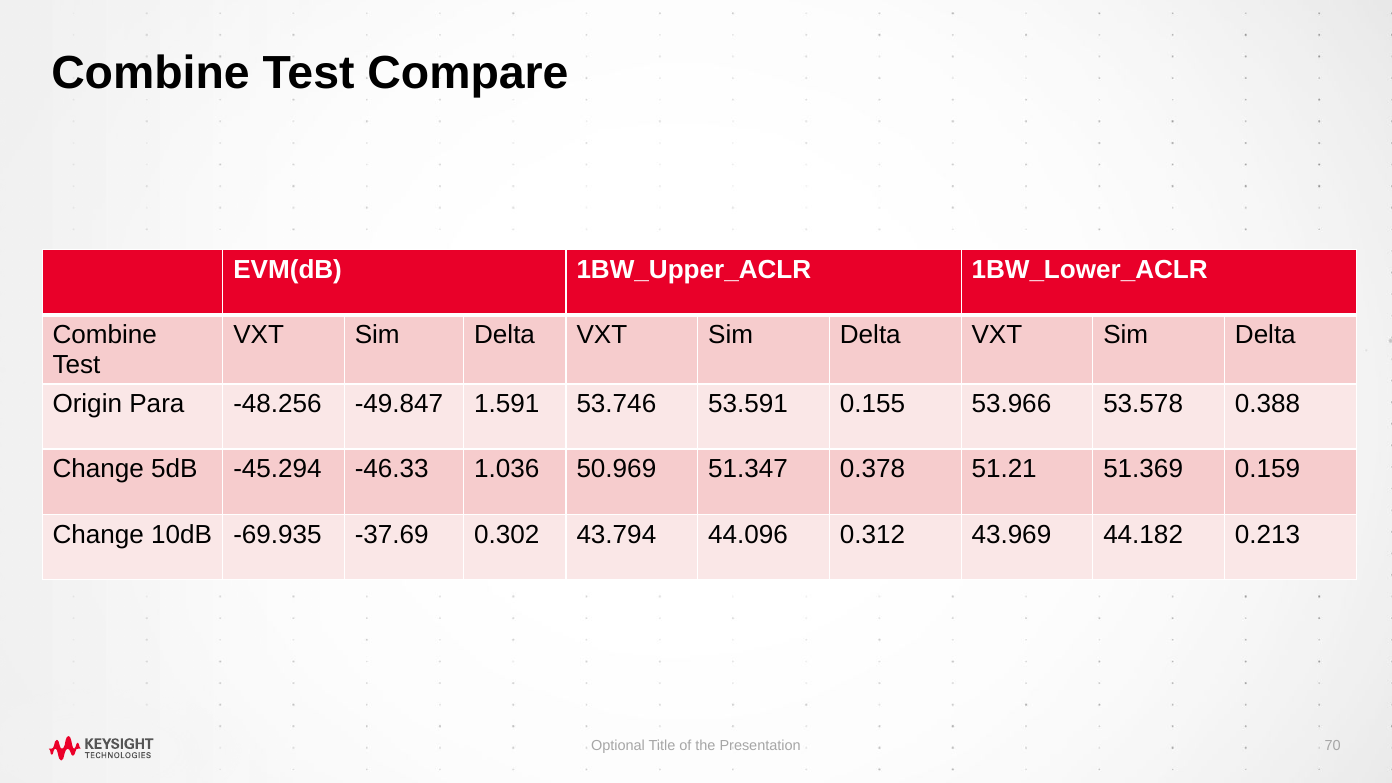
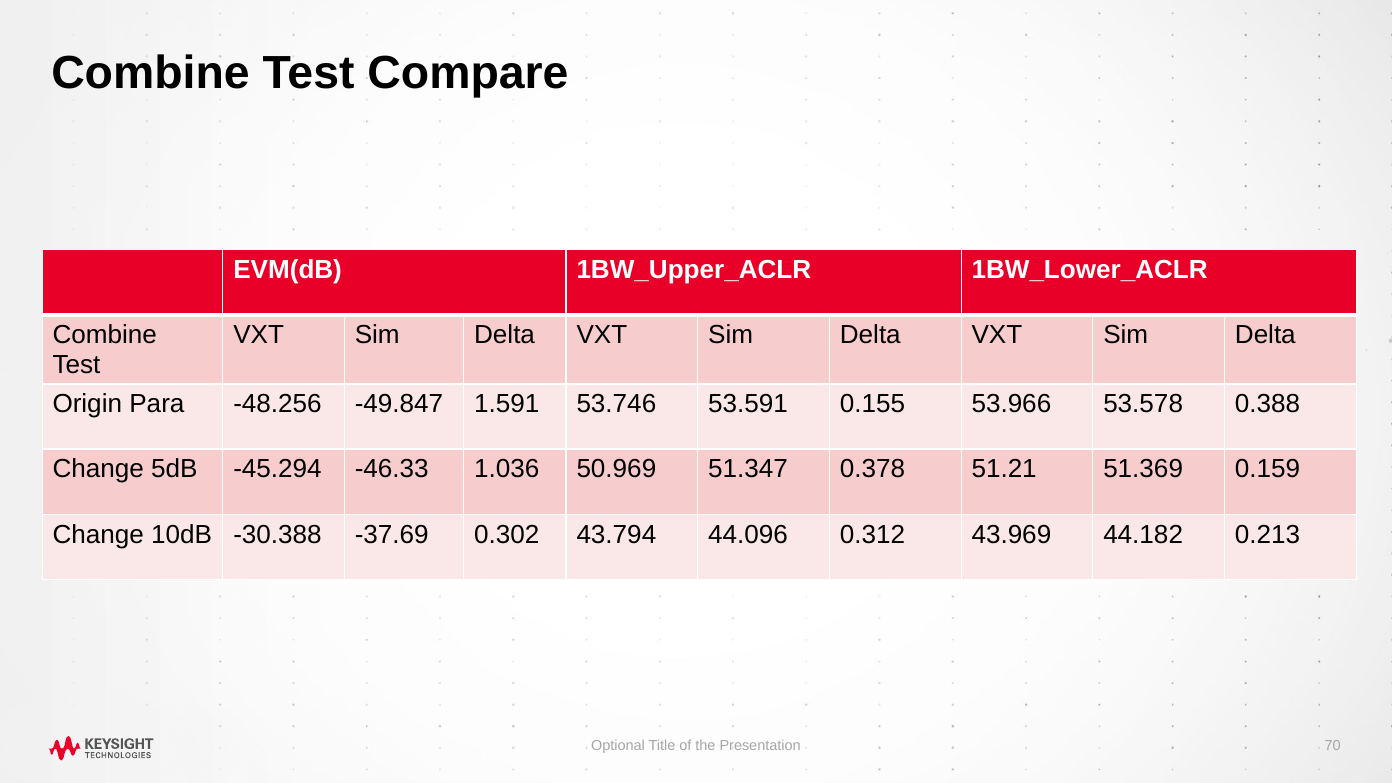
-69.935: -69.935 -> -30.388 (277, 535)
